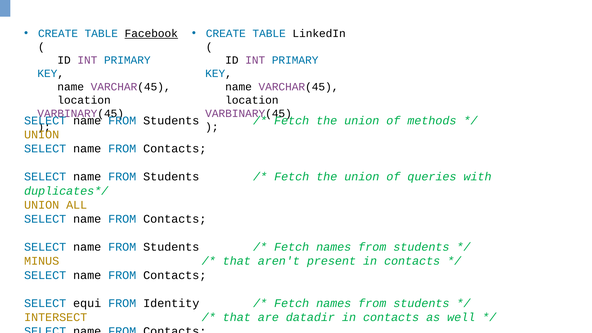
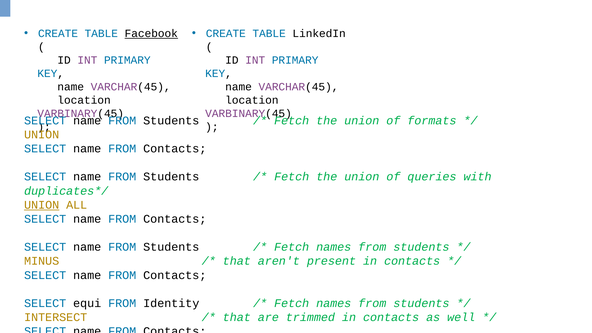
methods: methods -> formats (432, 121)
UNION underline: none -> present (42, 205)
datadir: datadir -> trimmed (310, 317)
